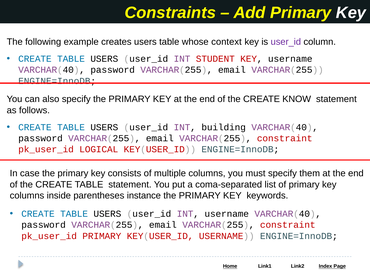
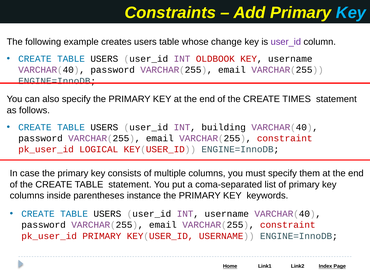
Key colour: white -> light blue (351, 13)
context: context -> change (226, 42)
STUDENT: STUDENT -> OLDBOOK (215, 59)
KNOW: KNOW -> TIMES (297, 99)
